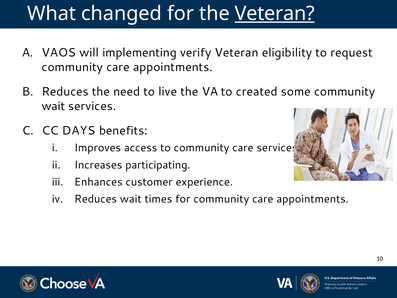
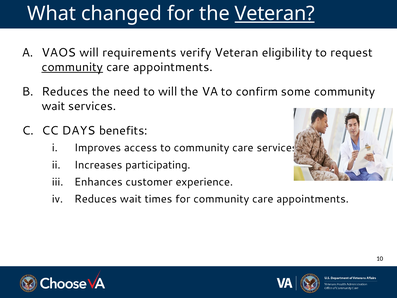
implementing: implementing -> requirements (140, 53)
community underline: none -> present (72, 67)
to live: live -> will (168, 92)
created: created -> confirm (257, 92)
